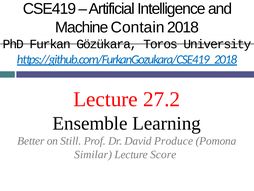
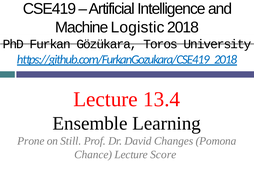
Contain: Contain -> Logistic (138, 27)
27.2: 27.2 -> 13.4 (162, 99)
Better: Better -> Prone (31, 141)
Produce: Produce -> Changes (174, 141)
Similar: Similar -> Chance (93, 154)
